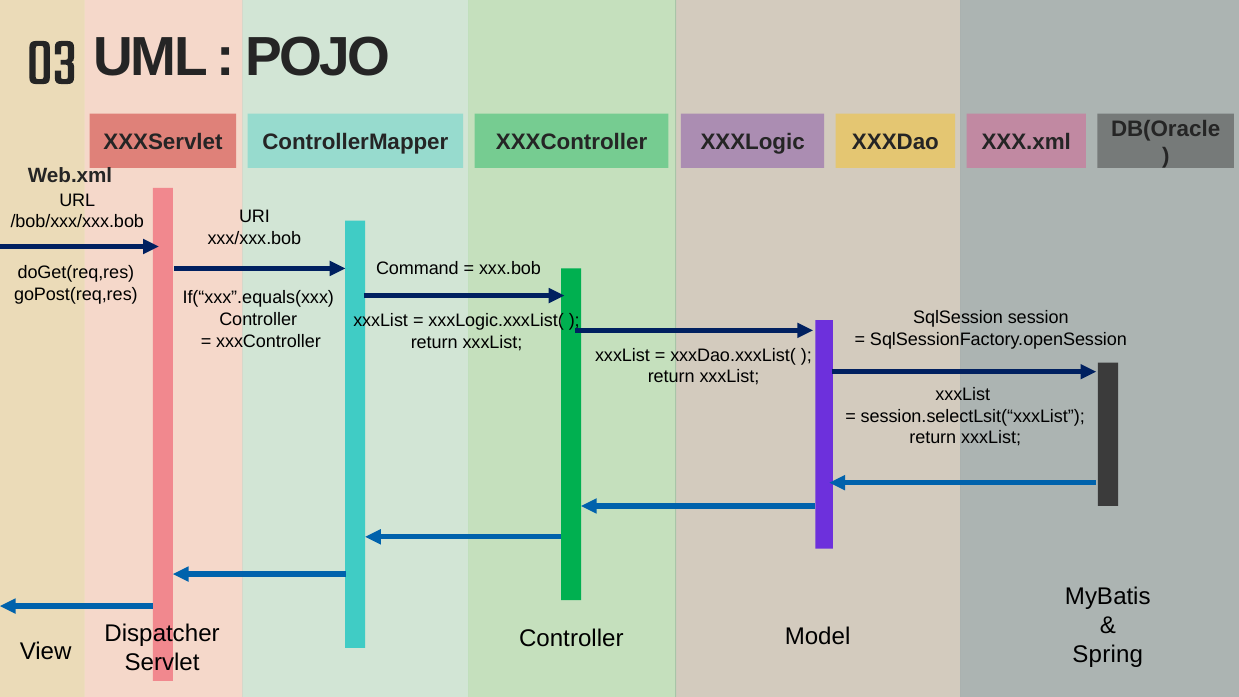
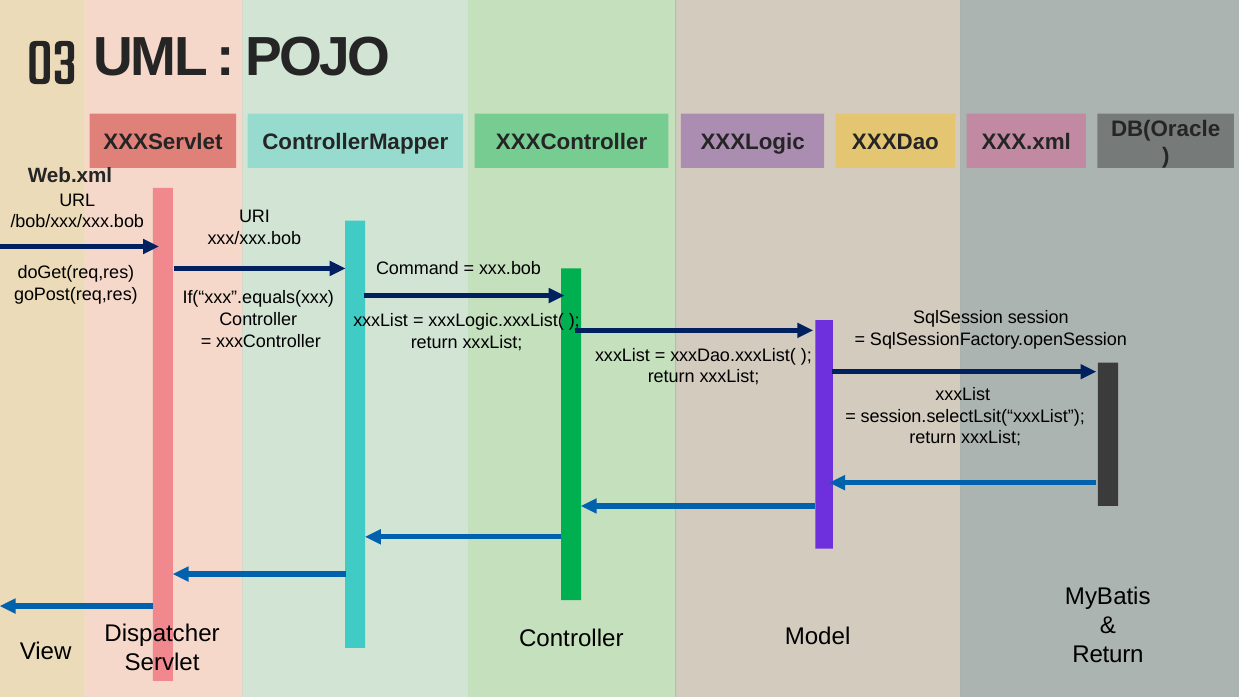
Spring: Spring -> Return (1108, 654)
